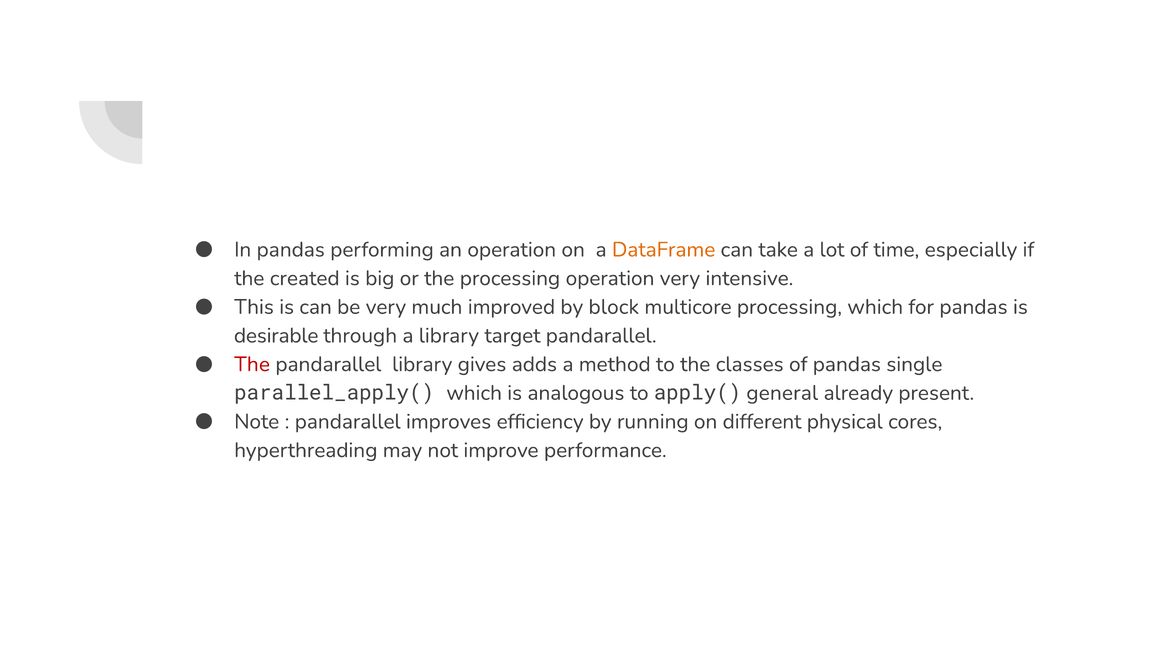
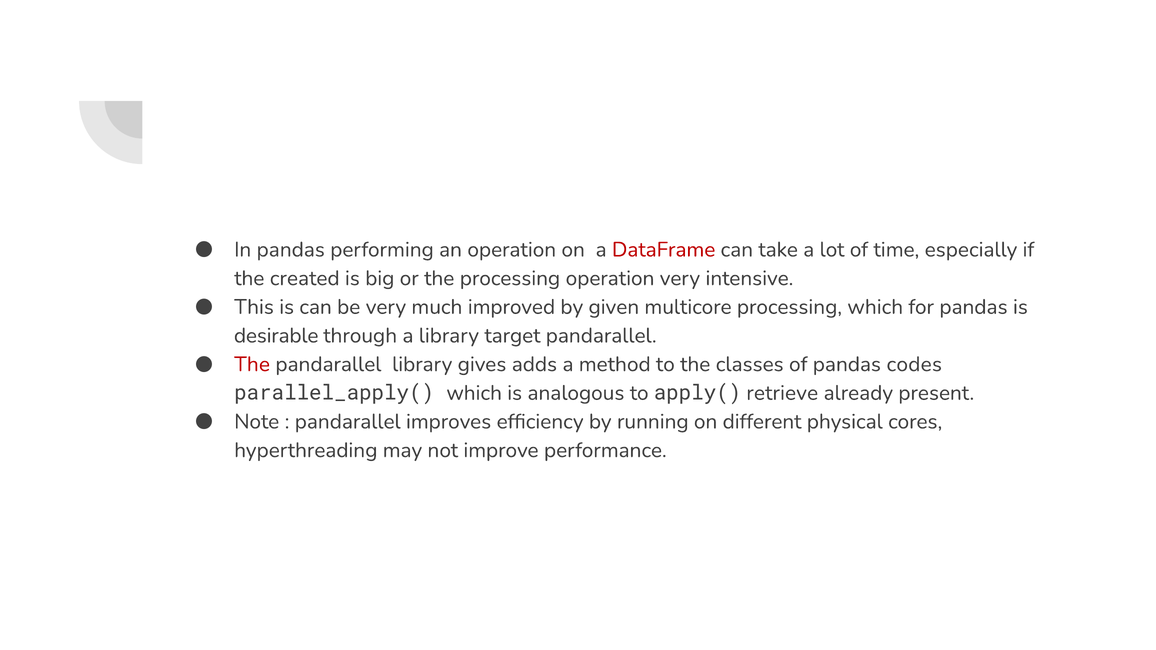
DataFrame colour: orange -> red (664, 250)
block: block -> given (614, 307)
single: single -> codes (914, 364)
general: general -> retrieve (782, 393)
